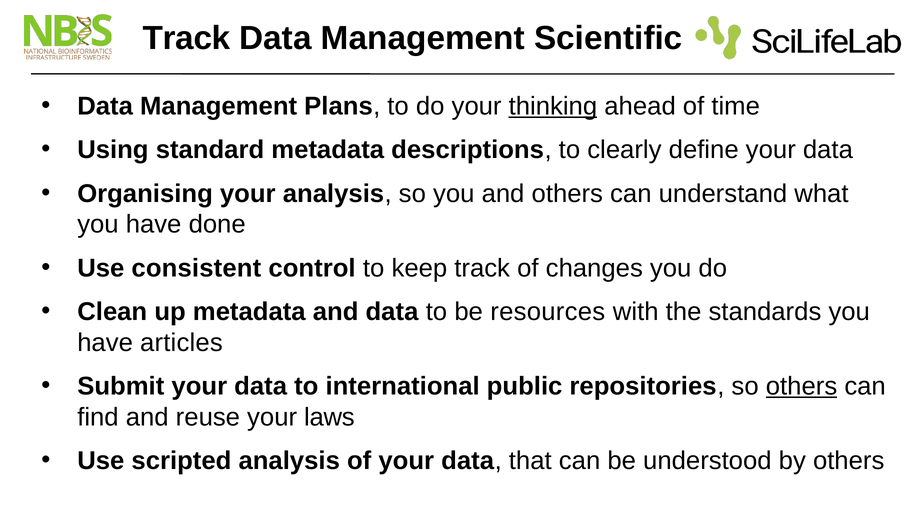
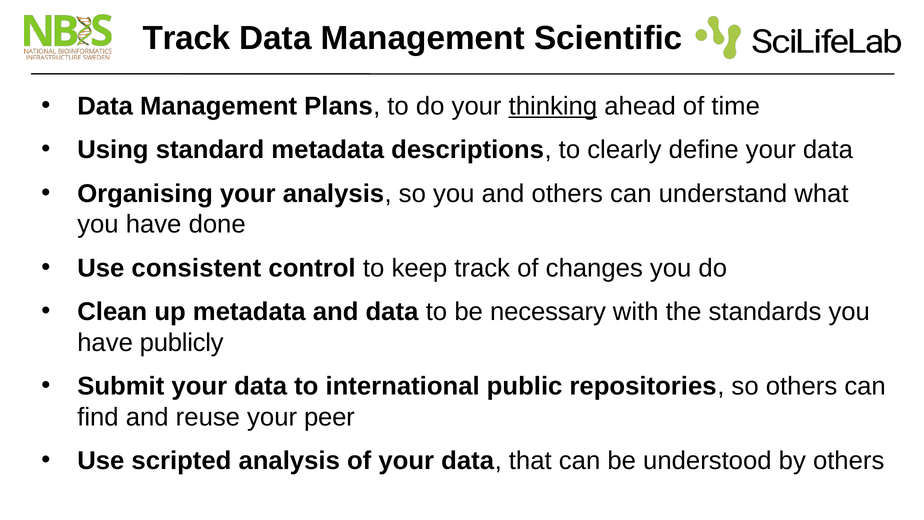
resources: resources -> necessary (548, 312)
articles: articles -> publicly (182, 342)
others underline: present -> none (802, 386)
laws: laws -> peer (329, 417)
